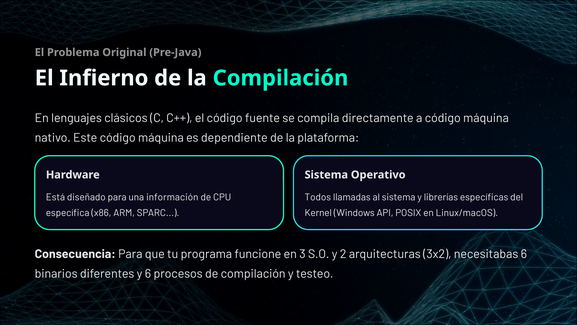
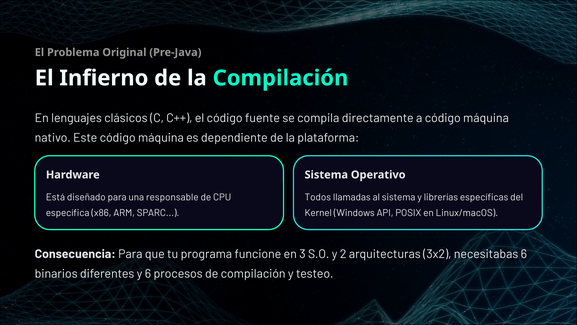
información: información -> responsable (172, 197)
